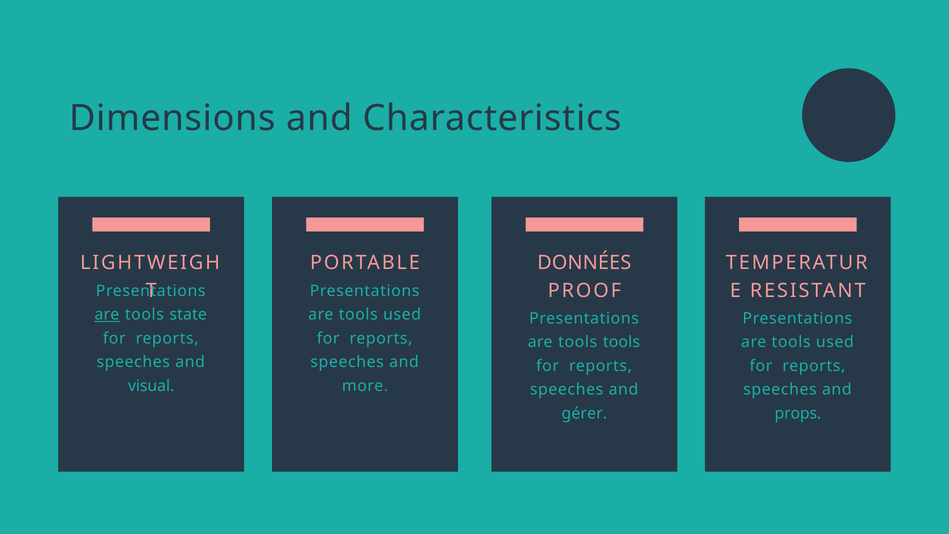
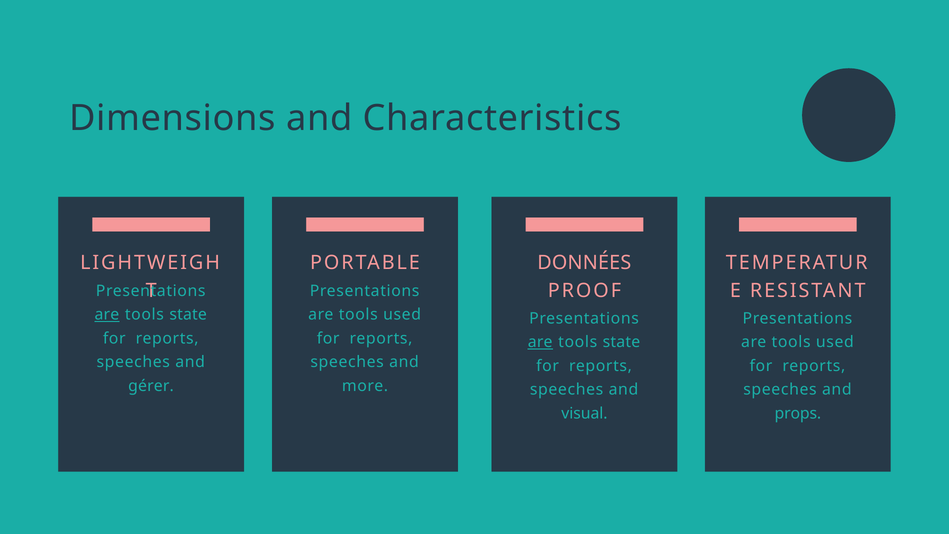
are underline: none -> present (540, 342)
tools: tools -> state (621, 342)
visual: visual -> gérer (151, 386)
gérer: gérer -> visual (584, 413)
